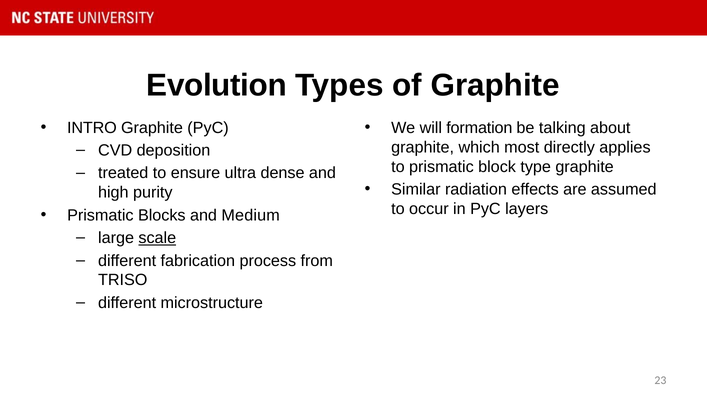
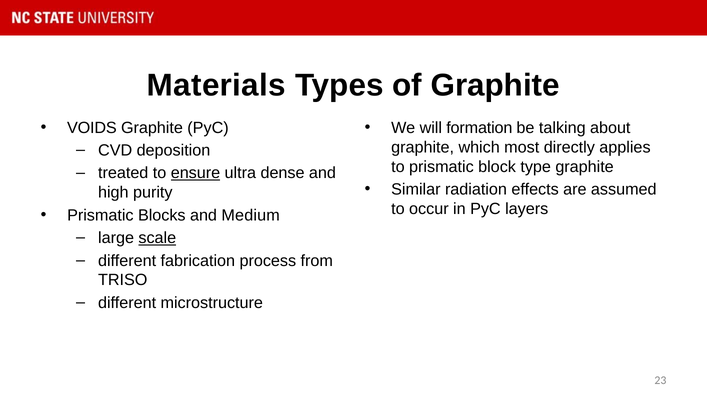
Evolution: Evolution -> Materials (216, 85)
INTRO: INTRO -> VOIDS (92, 128)
ensure underline: none -> present (195, 173)
